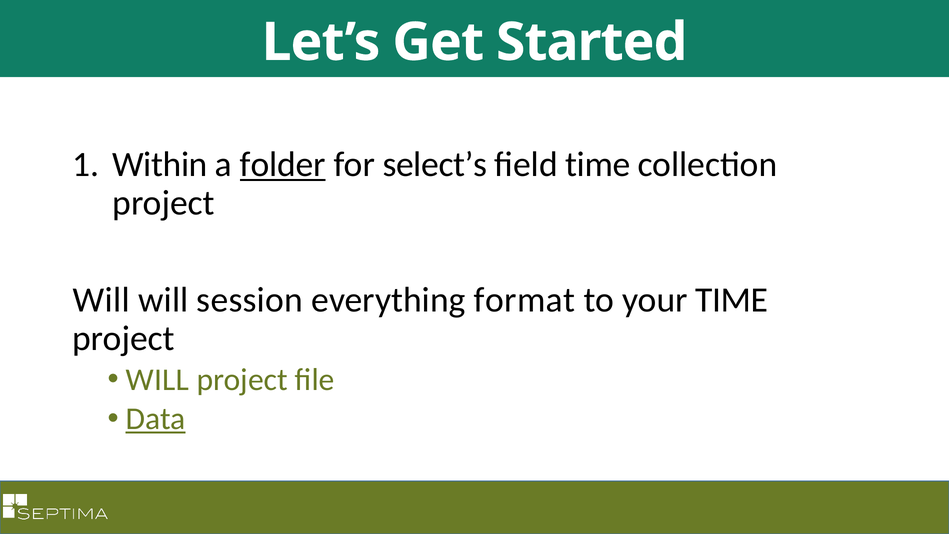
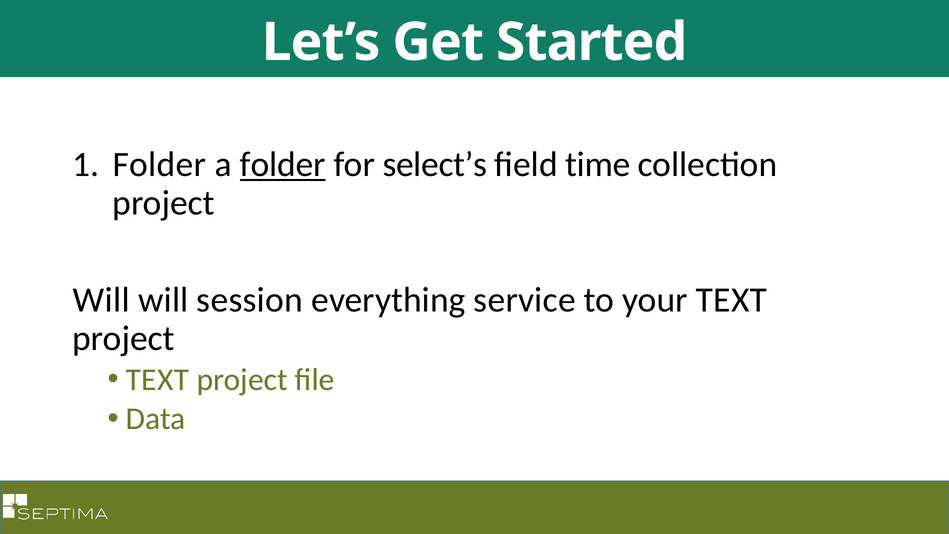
Within: Within -> Folder (159, 165)
format: format -> service (525, 300)
your TIME: TIME -> TEXT (731, 300)
WILL: WILL -> TEXT (157, 379)
Data underline: present -> none (156, 419)
